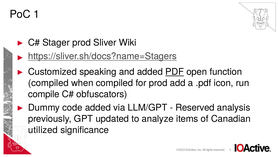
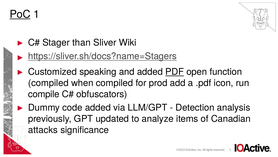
PoC underline: none -> present (20, 14)
Stager prod: prod -> than (81, 42)
Reserved: Reserved -> Detection (195, 107)
utilized: utilized -> attacks (43, 129)
